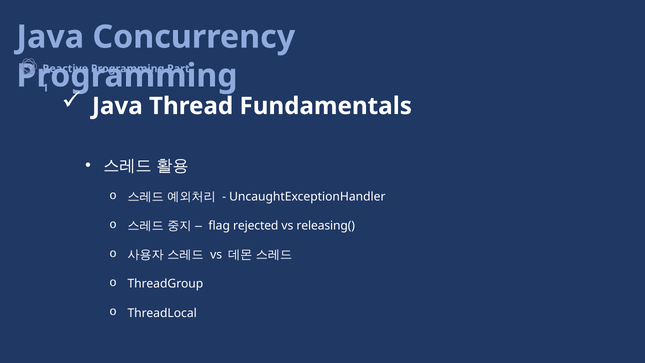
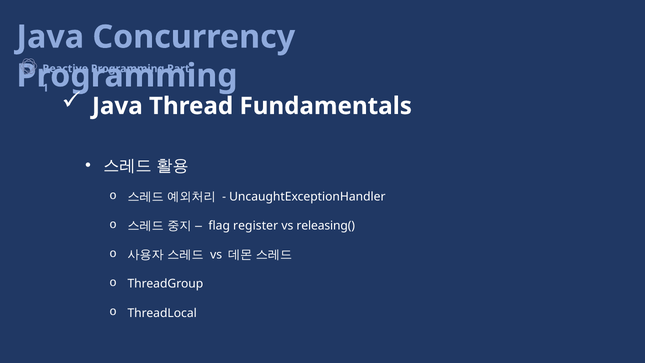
rejected: rejected -> register (256, 226)
